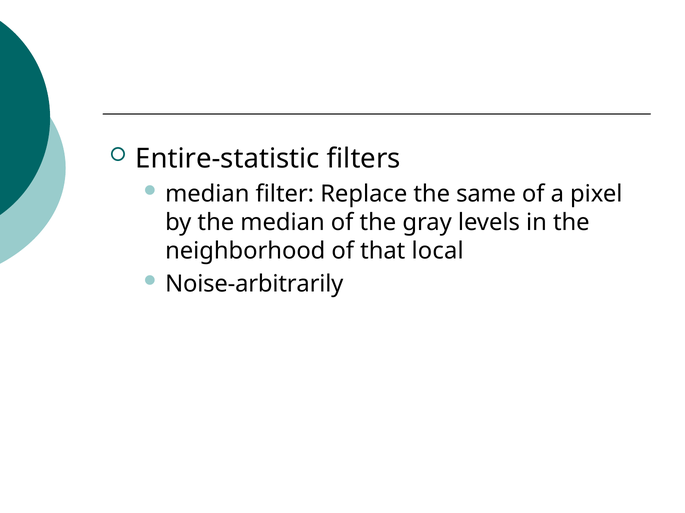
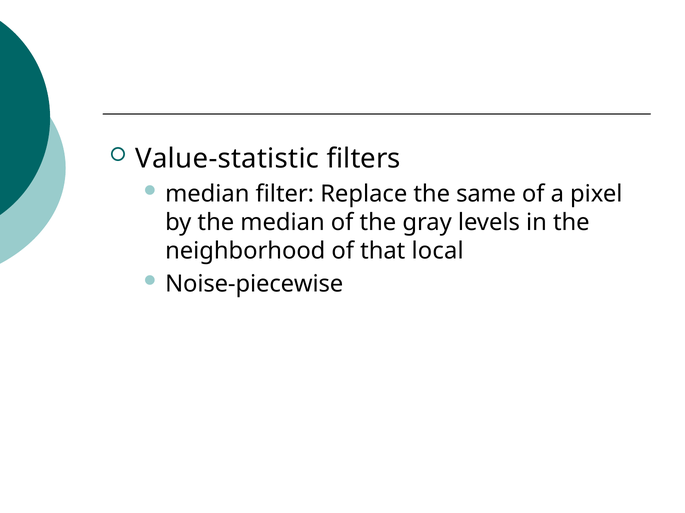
Entire-statistic: Entire-statistic -> Value-statistic (227, 159)
Noise-arbitrarily: Noise-arbitrarily -> Noise-piecewise (254, 284)
